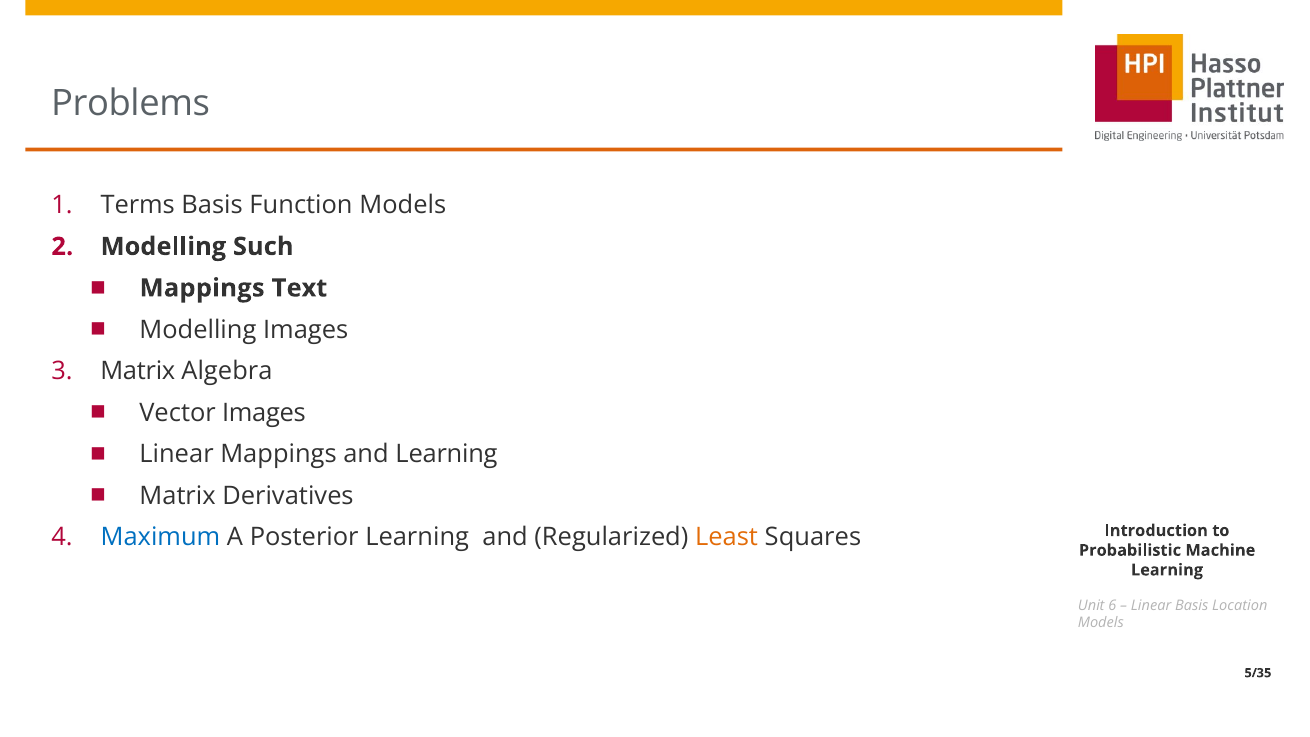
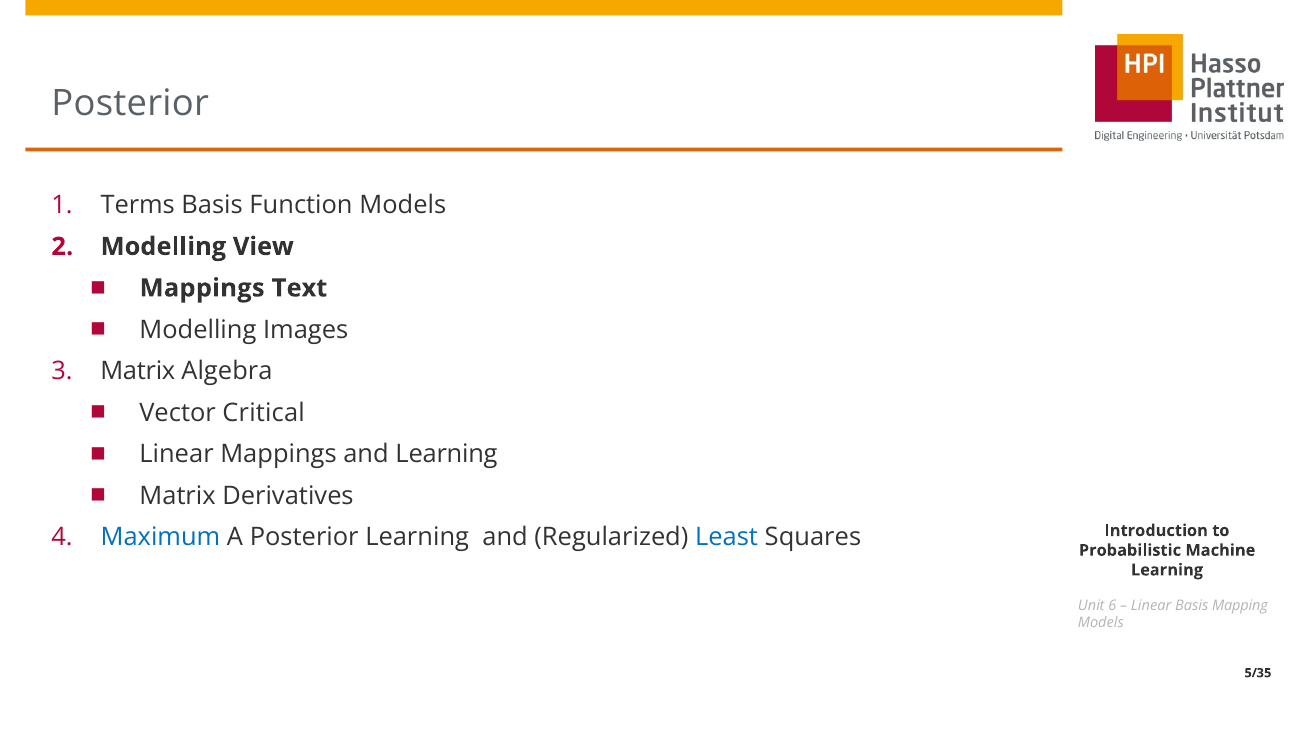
Problems: Problems -> Posterior (130, 103)
Such: Such -> View (263, 247)
Vector Images: Images -> Critical (264, 413)
Least colour: orange -> blue (727, 537)
Location: Location -> Mapping (1240, 605)
